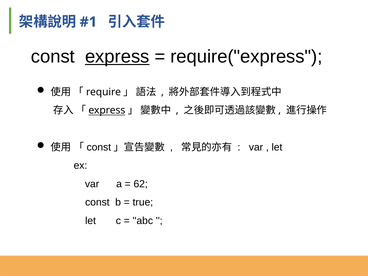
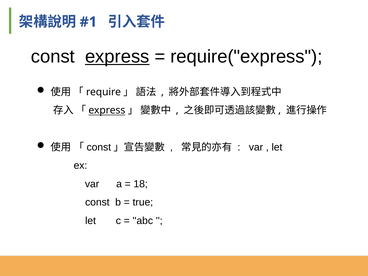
62: 62 -> 18 (141, 184)
